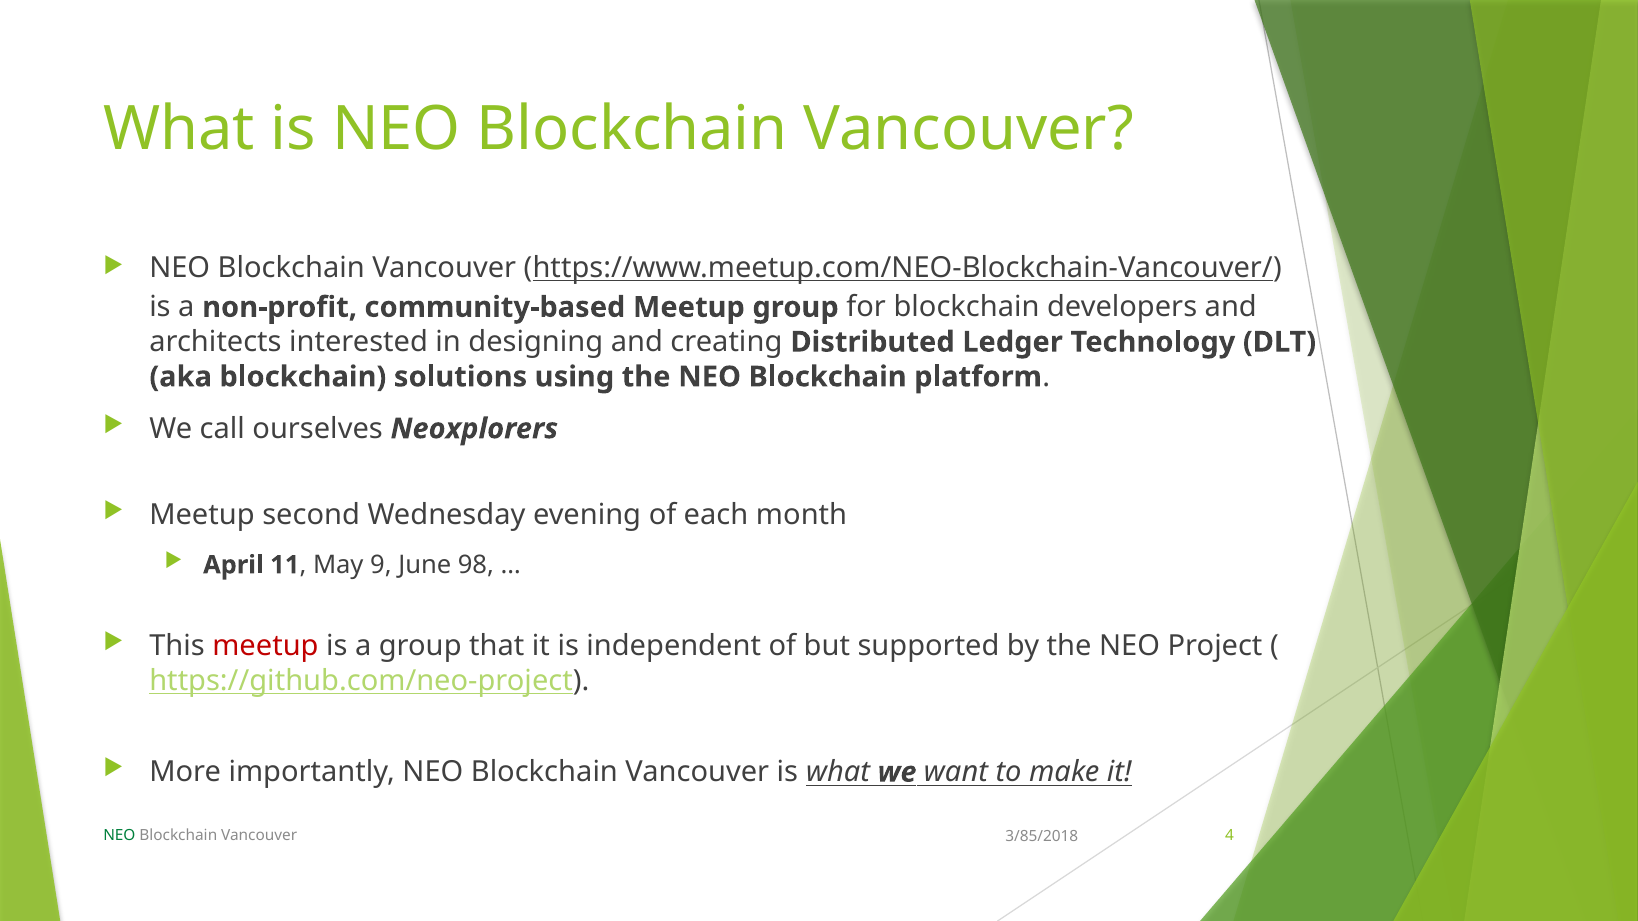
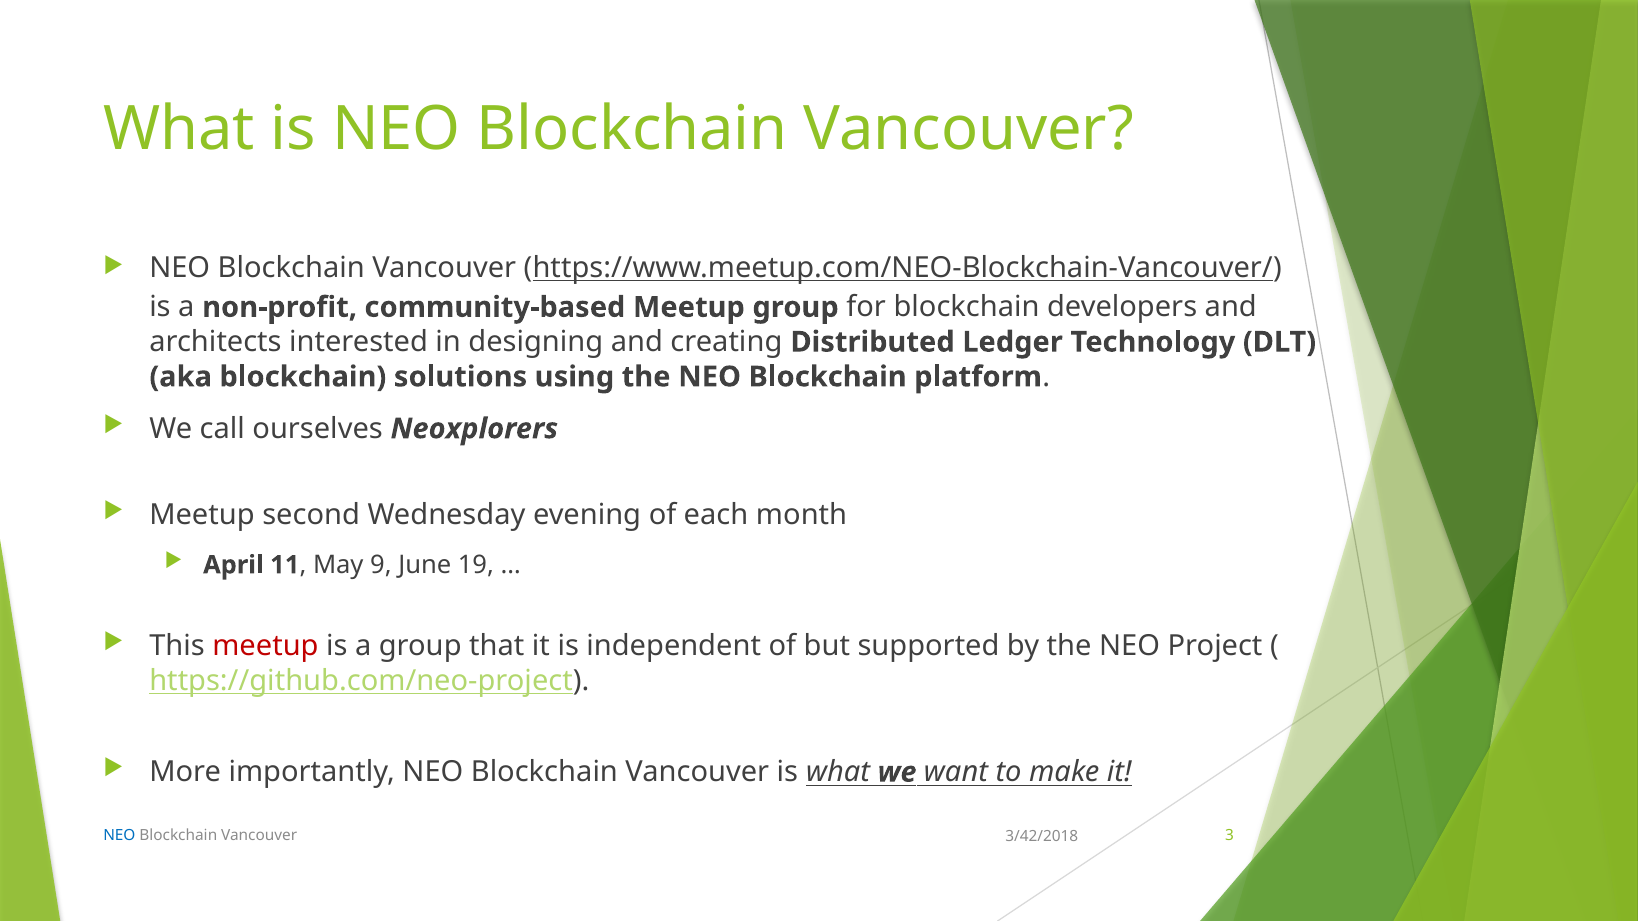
98: 98 -> 19 (476, 565)
NEO colour: green -> blue (119, 836)
4: 4 -> 3 (1229, 836)
3/85/2018: 3/85/2018 -> 3/42/2018 (1042, 837)
